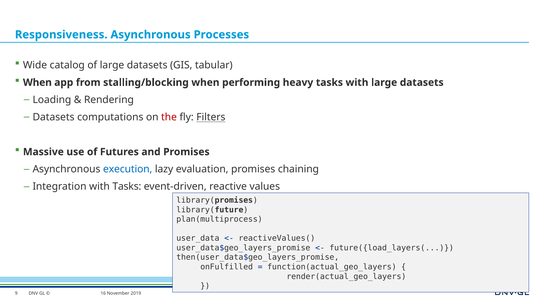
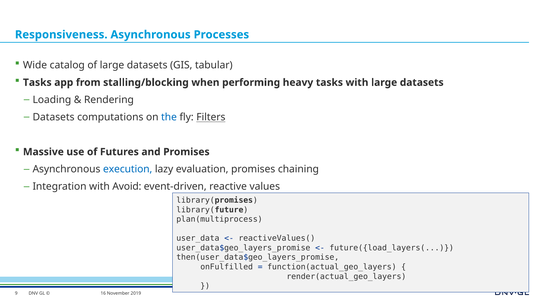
When: When -> Tasks (37, 82)
the colour: red -> blue (169, 117)
with Tasks: Tasks -> Avoid (127, 187)
